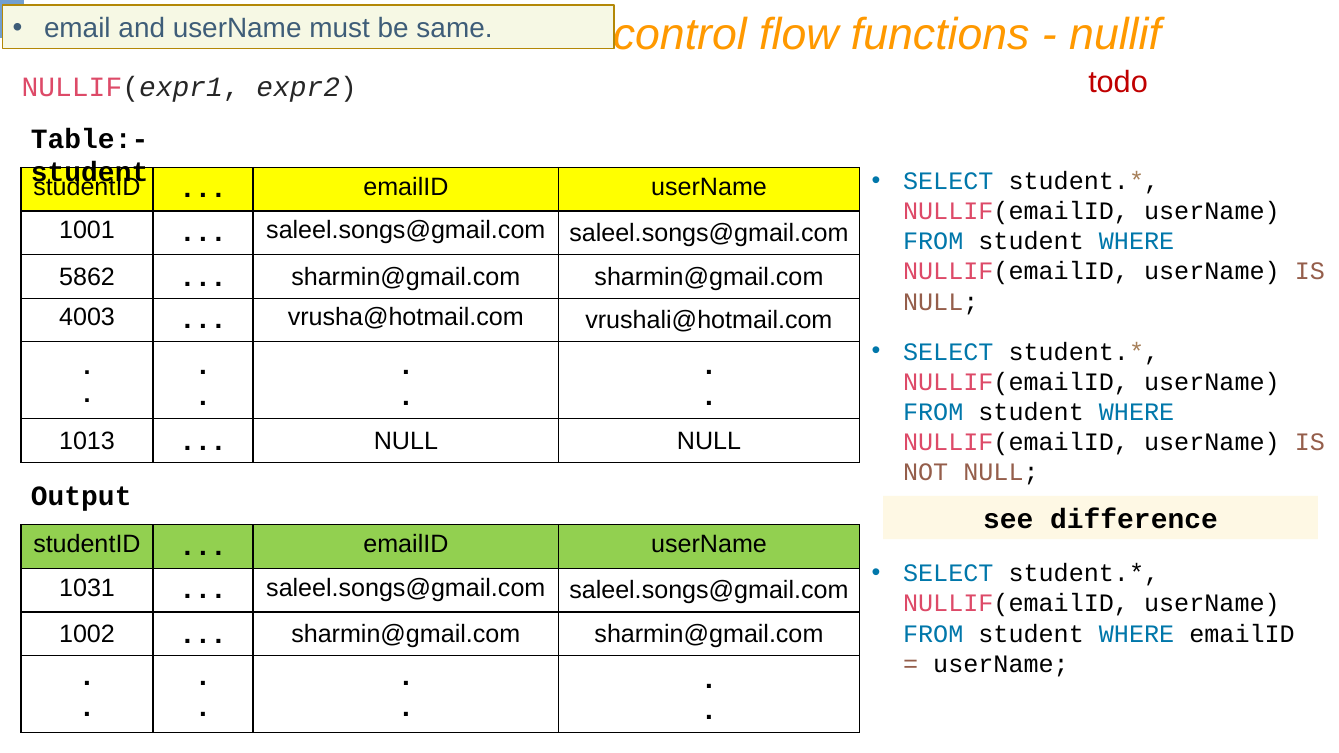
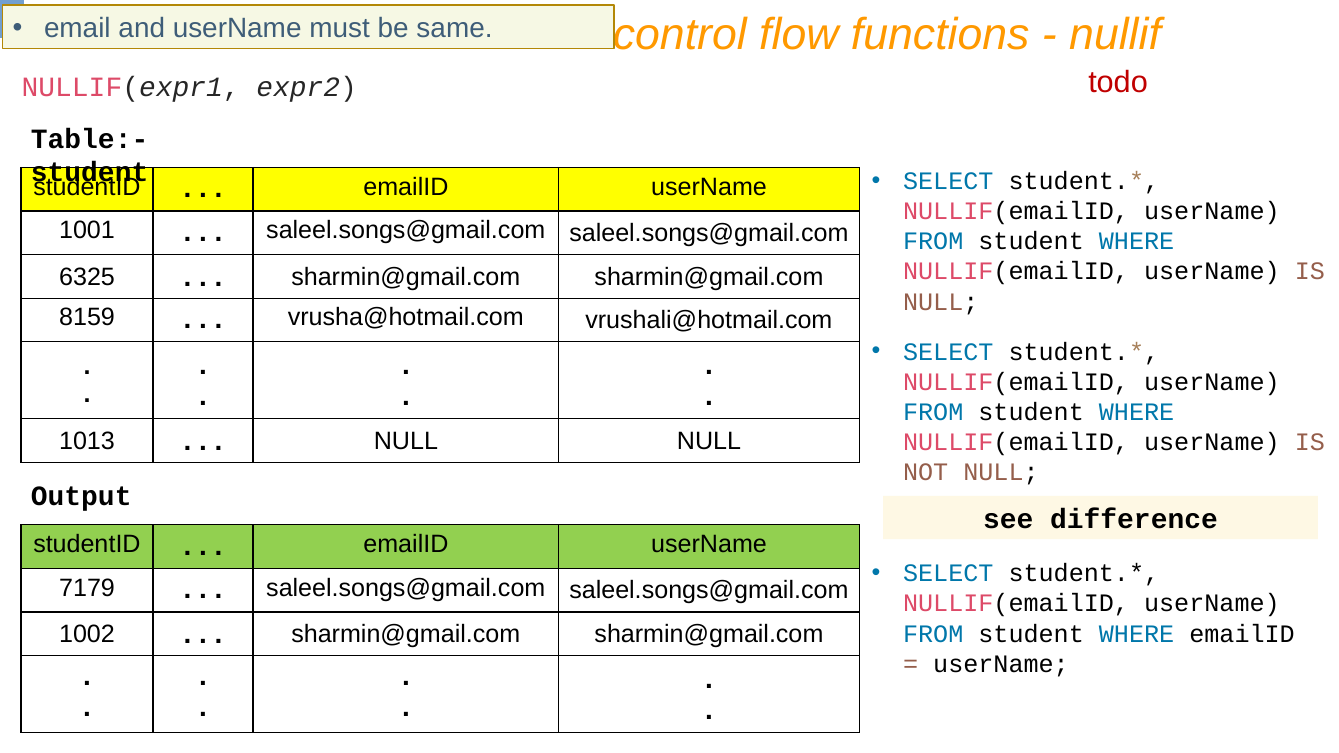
5862: 5862 -> 6325 (87, 277)
4003: 4003 -> 8159 (87, 318)
1031: 1031 -> 7179 (87, 588)
